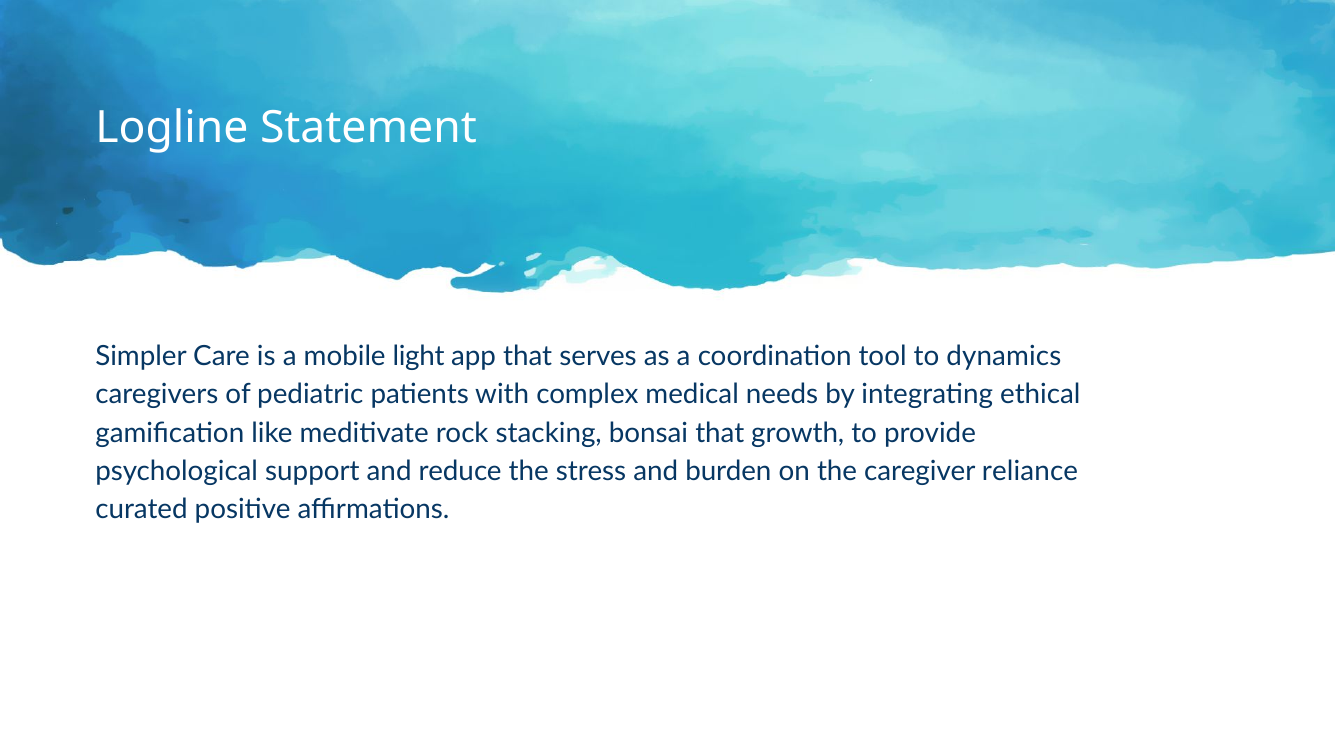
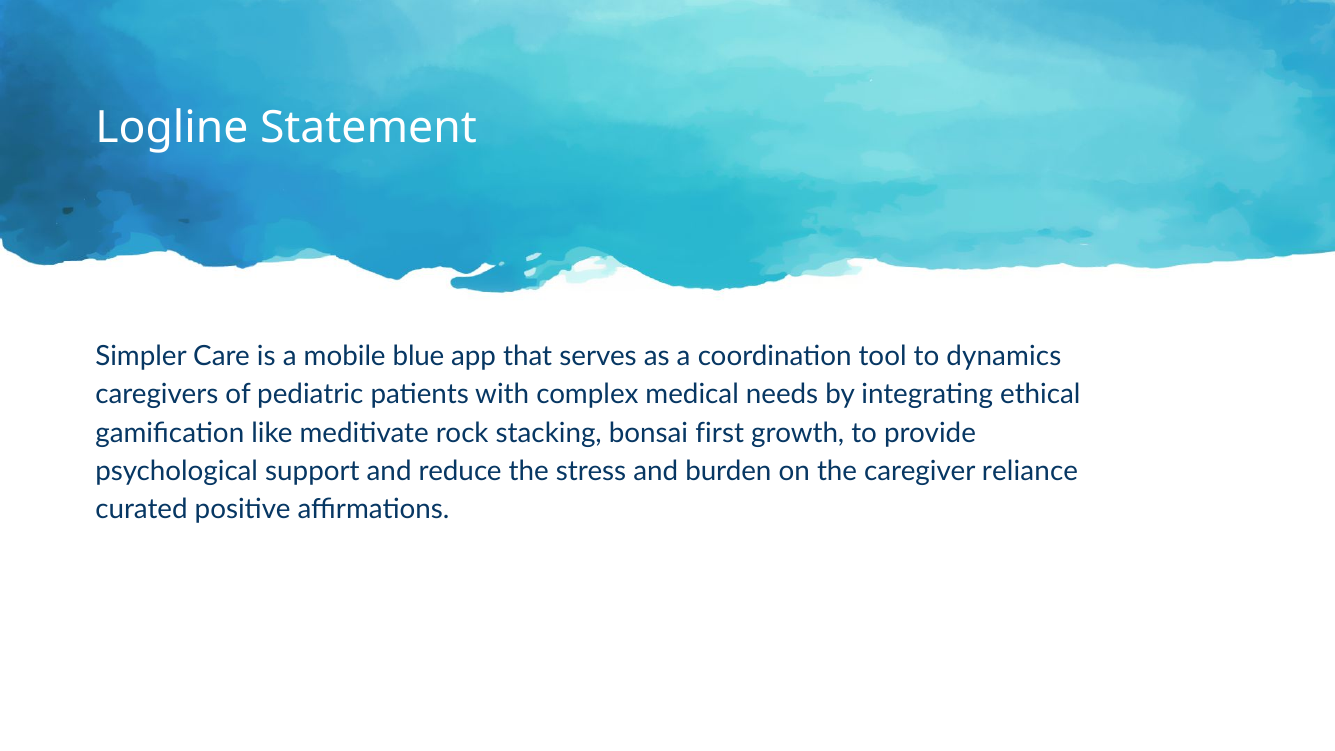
light: light -> blue (419, 356)
bonsai that: that -> first (720, 433)
